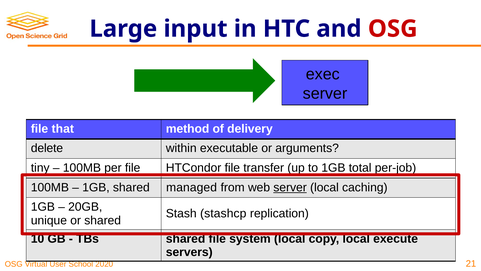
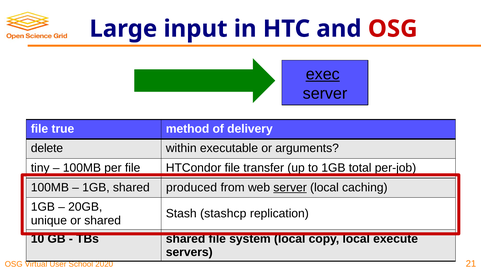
exec underline: none -> present (323, 74)
that: that -> true (63, 129)
managed: managed -> produced (192, 187)
